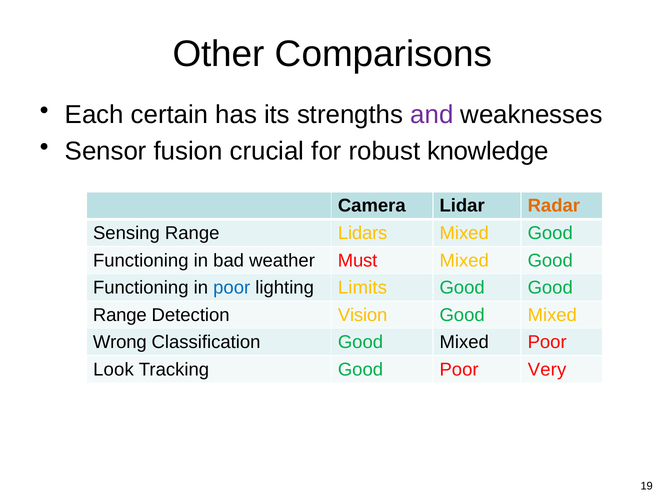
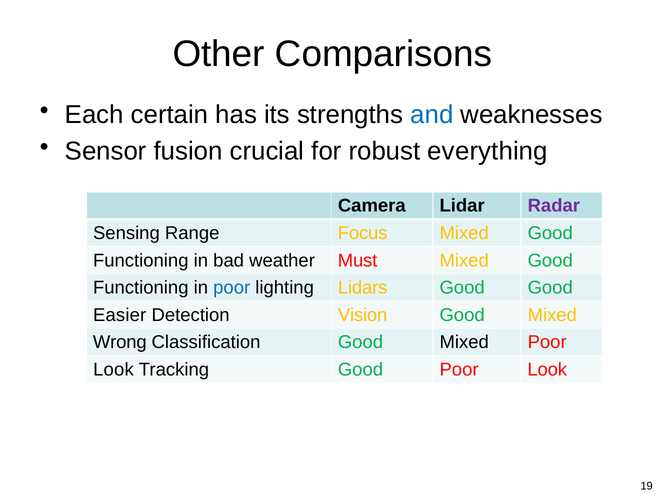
and colour: purple -> blue (432, 115)
knowledge: knowledge -> everything (488, 151)
Radar colour: orange -> purple (554, 206)
Lidars: Lidars -> Focus (363, 233)
Limits: Limits -> Lidars (363, 288)
Range: Range -> Easier (120, 315)
Good Poor Very: Very -> Look (547, 369)
